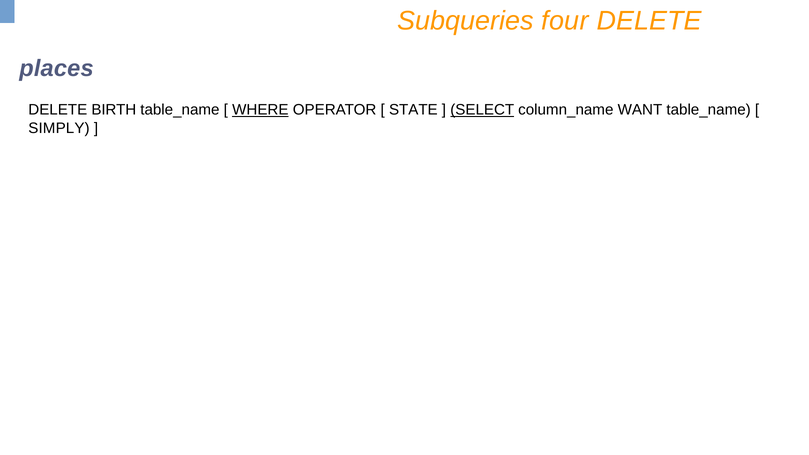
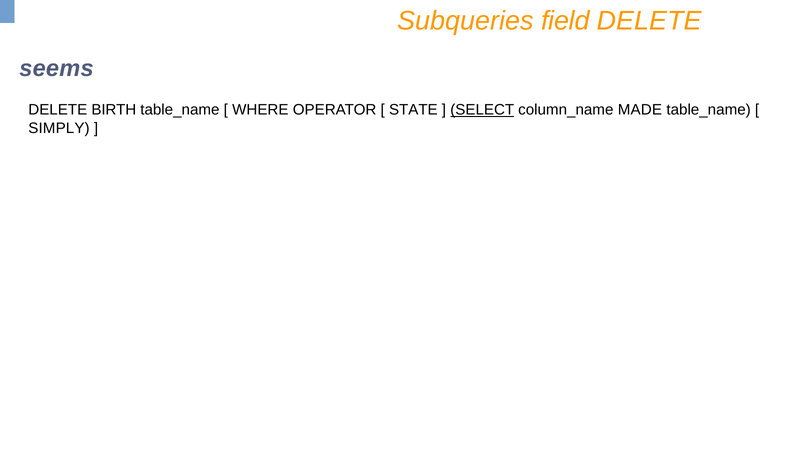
four: four -> field (565, 21)
places: places -> seems (56, 68)
WHERE underline: present -> none (260, 110)
WANT: WANT -> MADE (640, 110)
